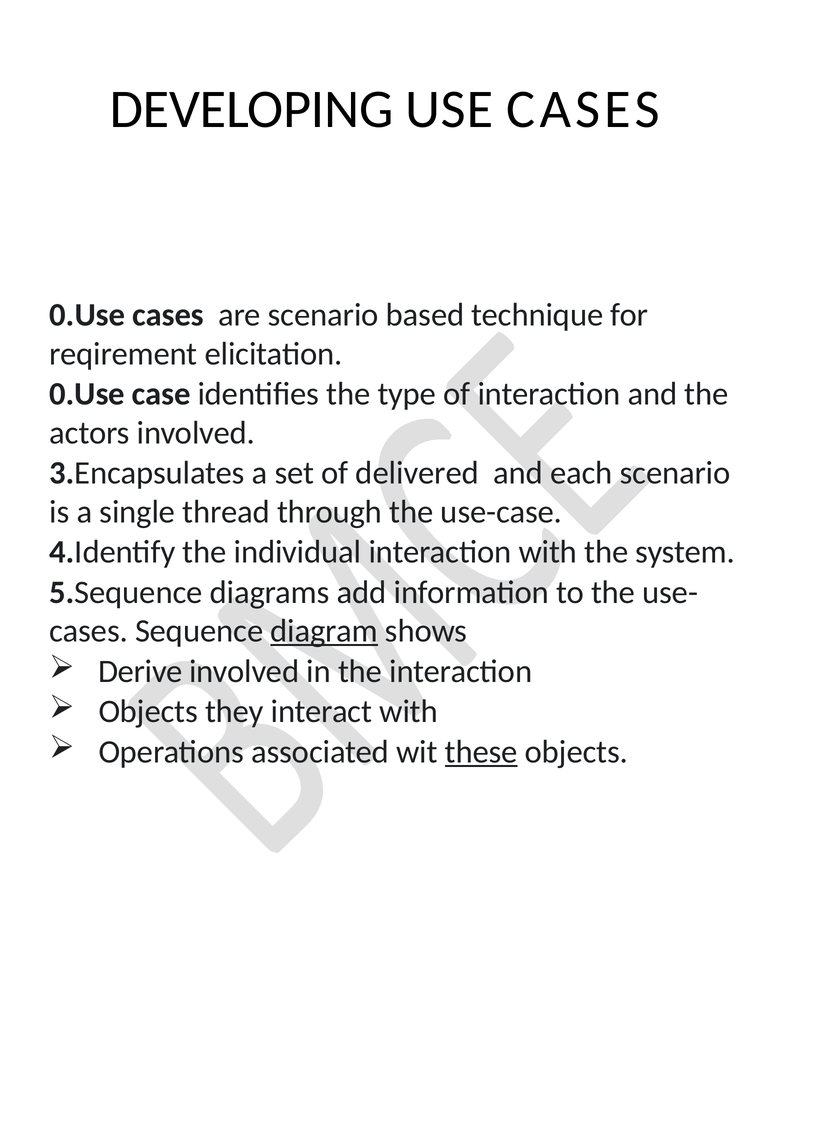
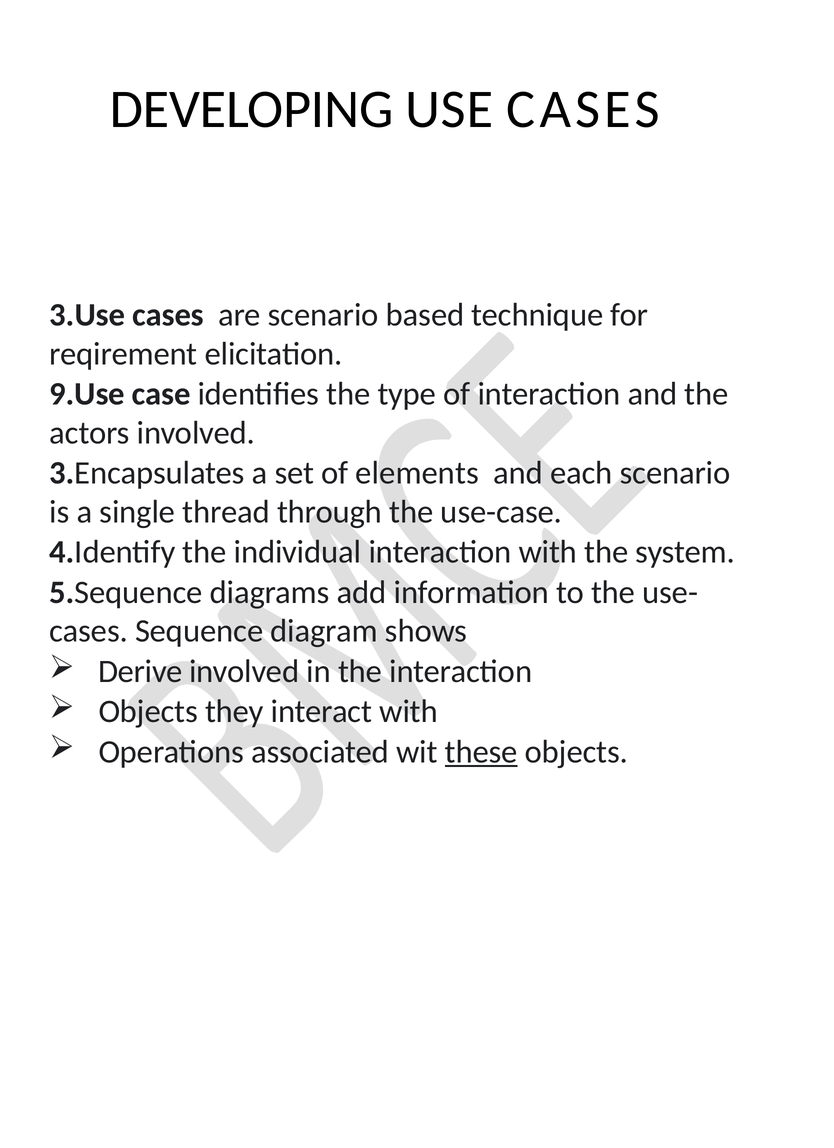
0.Use: 0.Use -> 3.Use (87, 315)
0.Use: 0.Use -> 9.Use (87, 394)
delivered: delivered -> elements (417, 473)
diagram underline: present -> none (324, 631)
